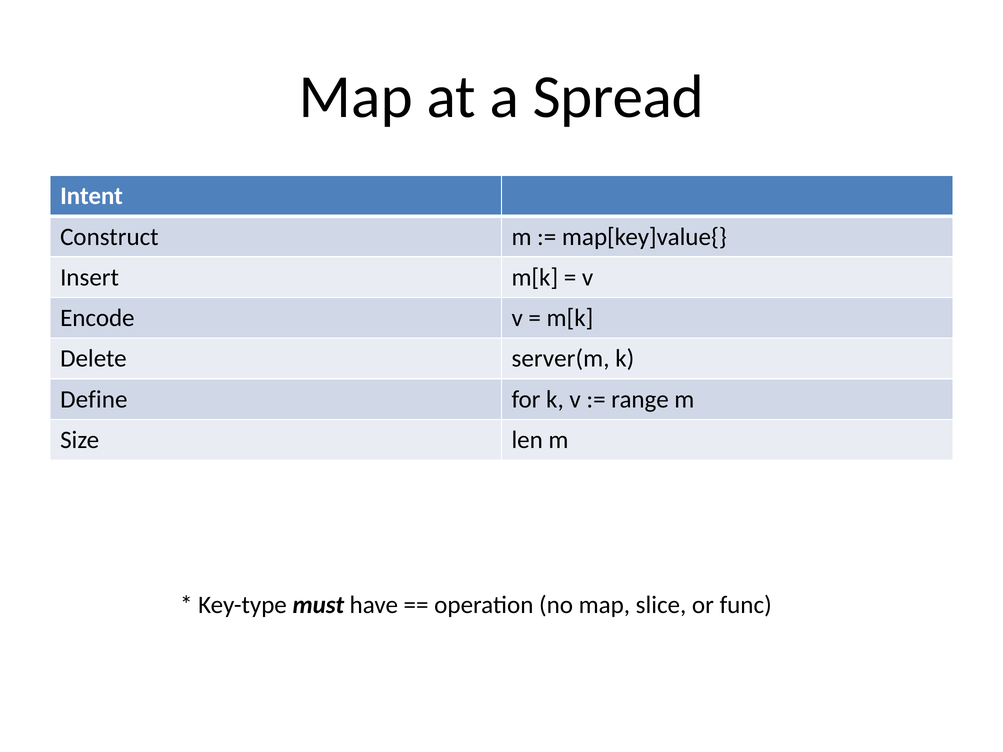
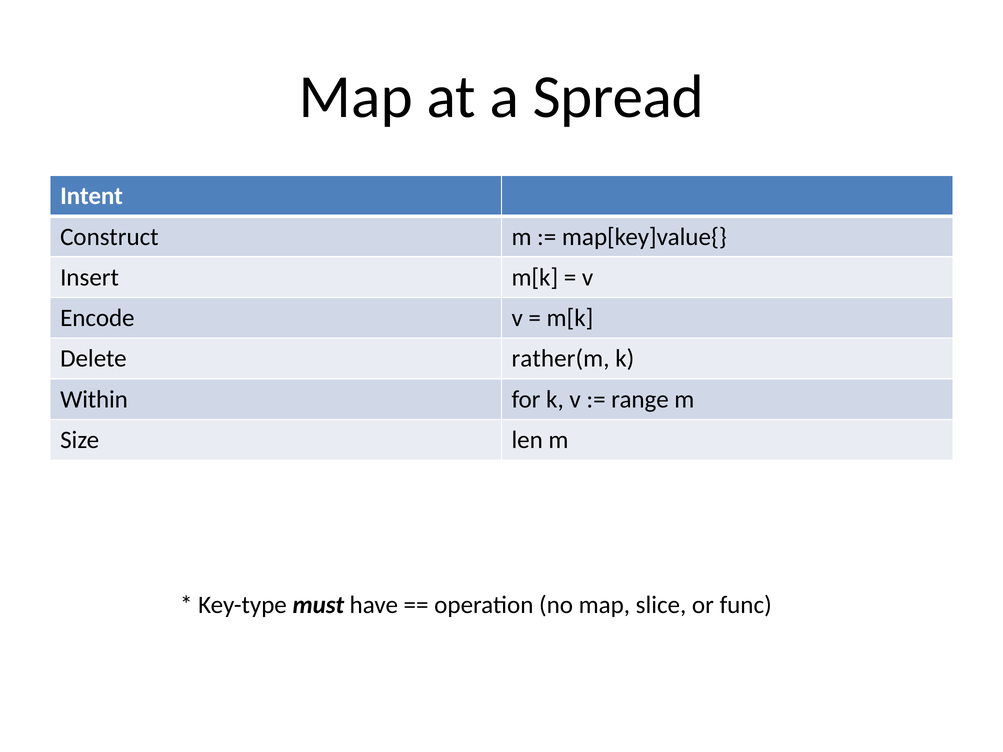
server(m: server(m -> rather(m (561, 359)
Define: Define -> Within (94, 400)
